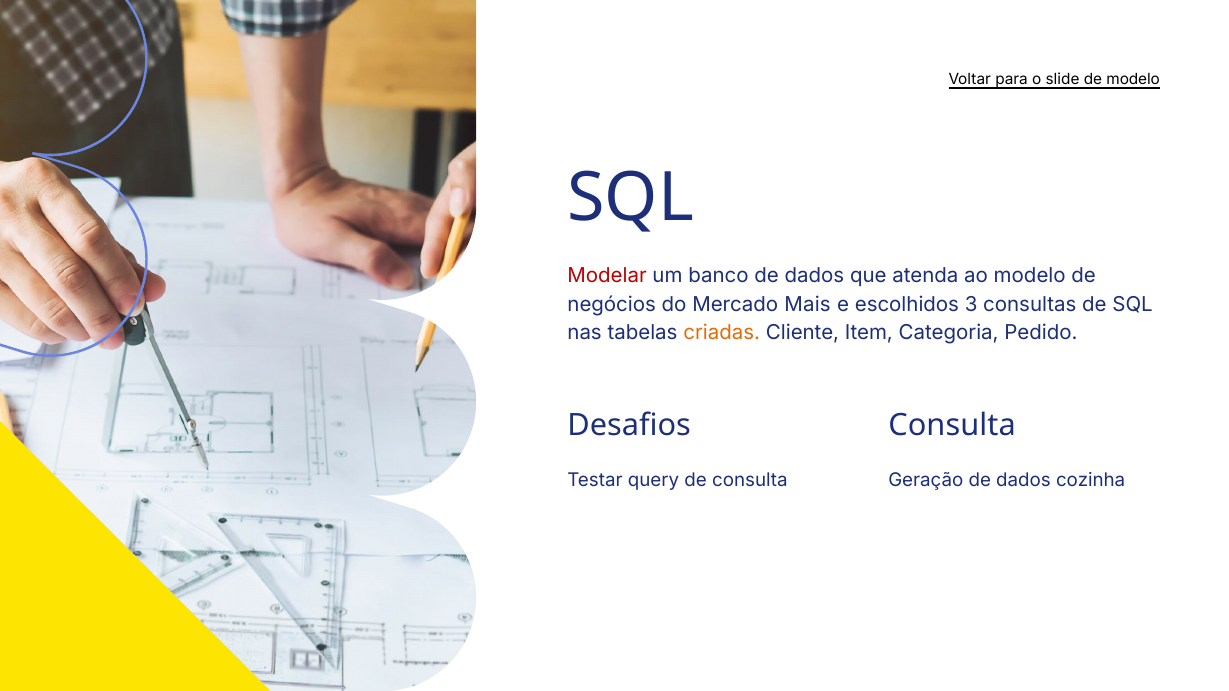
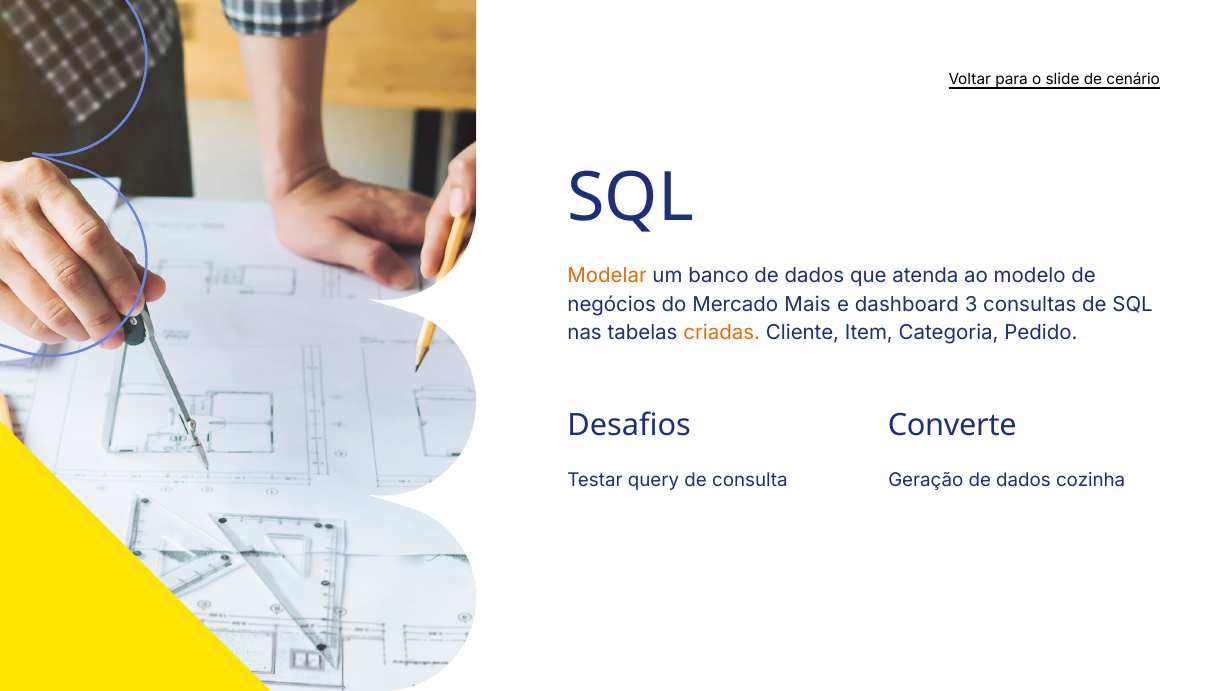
de modelo: modelo -> cenário (1133, 80)
Modelar colour: red -> orange (607, 276)
escolhidos: escolhidos -> dashboard (907, 305)
Consulta: Consulta -> Converte (952, 426)
